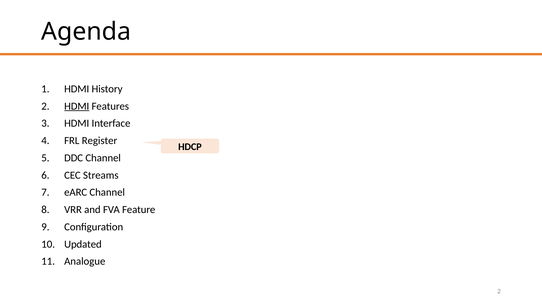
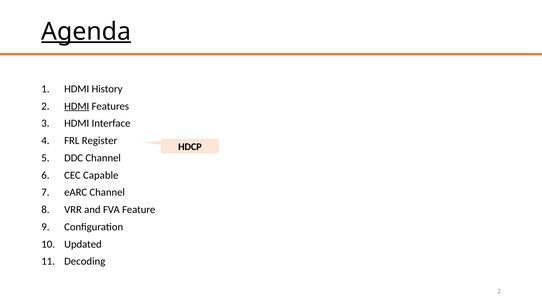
Agenda underline: none -> present (86, 32)
Streams: Streams -> Capable (101, 175)
Analogue: Analogue -> Decoding (85, 261)
